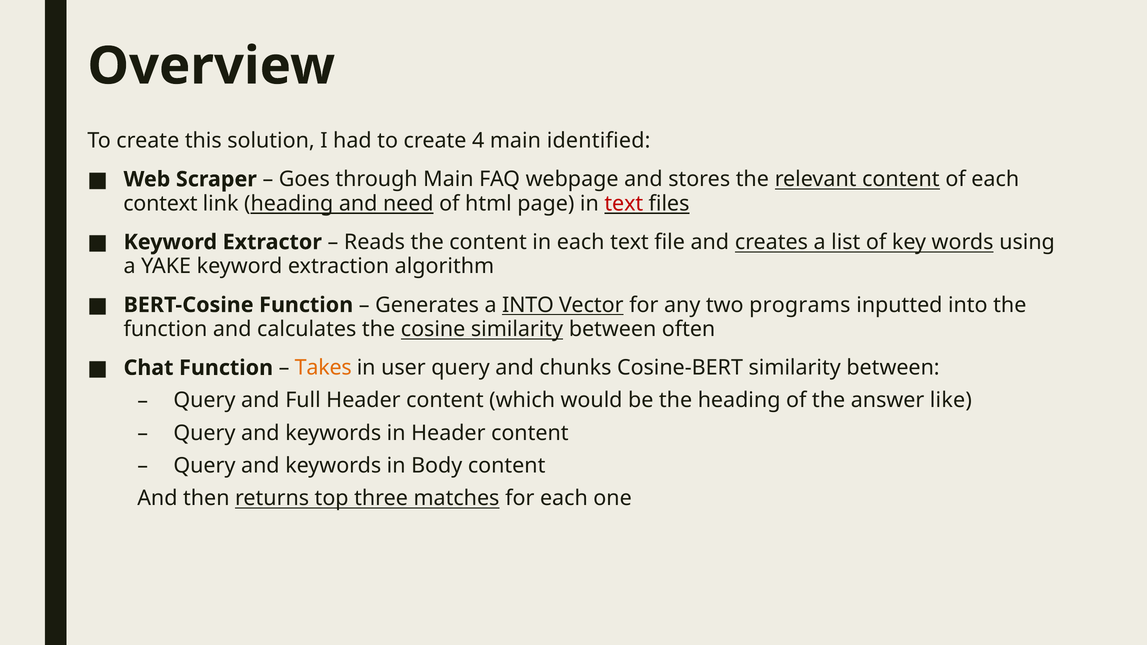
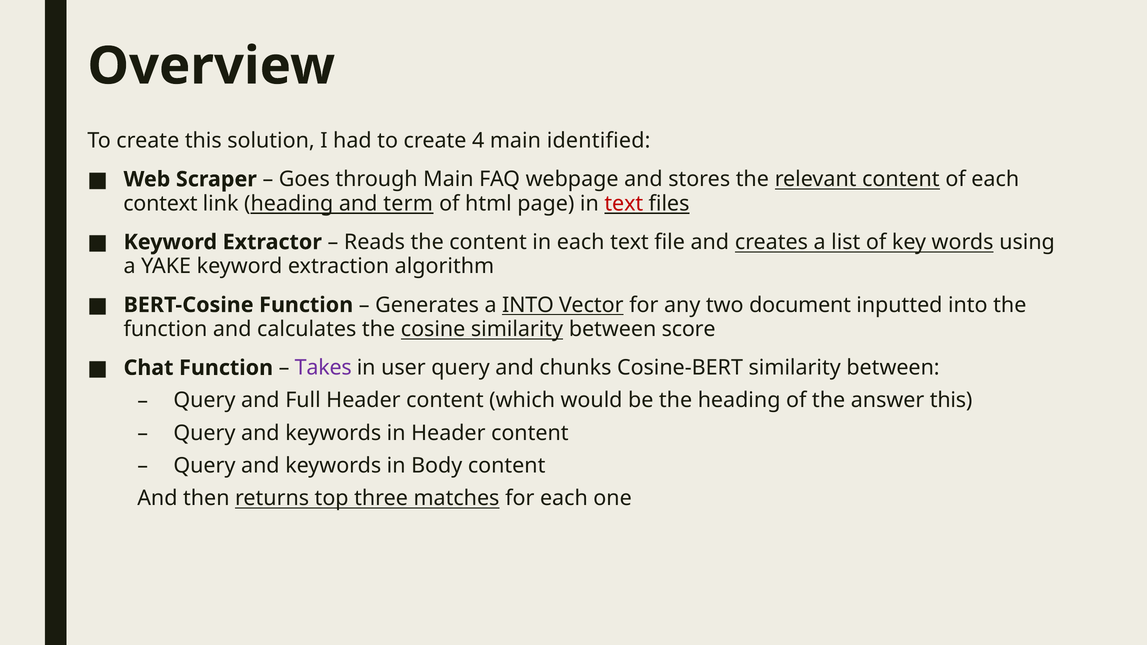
need: need -> term (408, 204)
programs: programs -> document (800, 305)
often: often -> score (689, 329)
Takes colour: orange -> purple (323, 368)
answer like: like -> this (951, 401)
